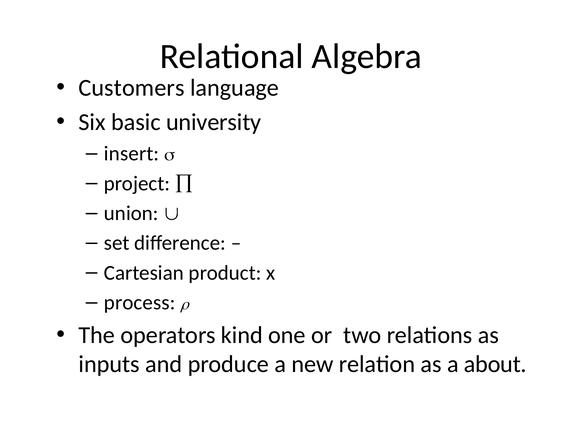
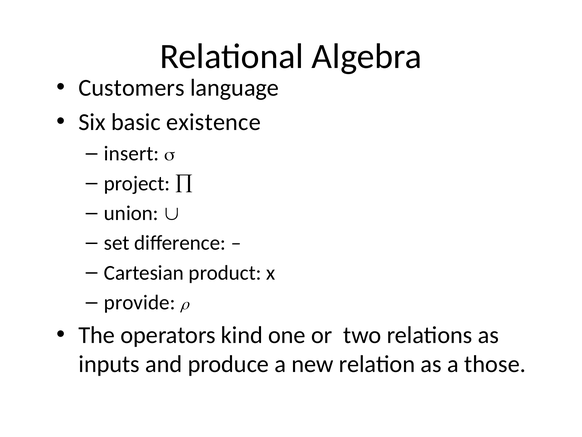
university: university -> existence (213, 122)
process: process -> provide (140, 302)
about: about -> those (495, 364)
